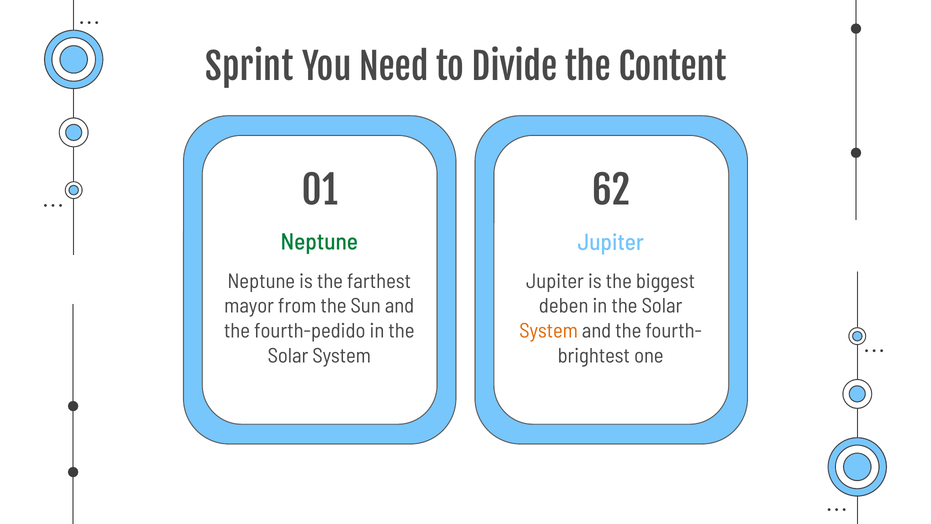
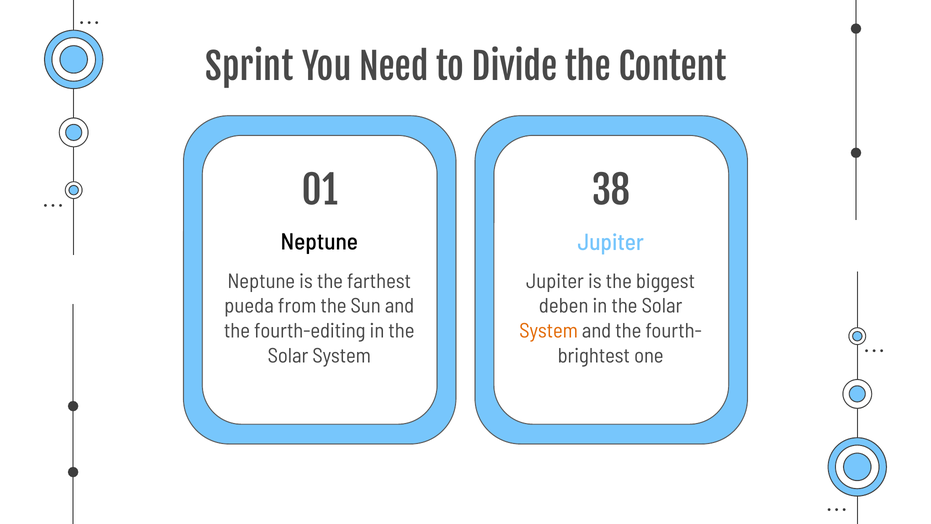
62: 62 -> 38 (611, 192)
Neptune colour: green -> black (319, 242)
mayor: mayor -> pueda (249, 306)
fourth-pedido: fourth-pedido -> fourth-editing (310, 331)
